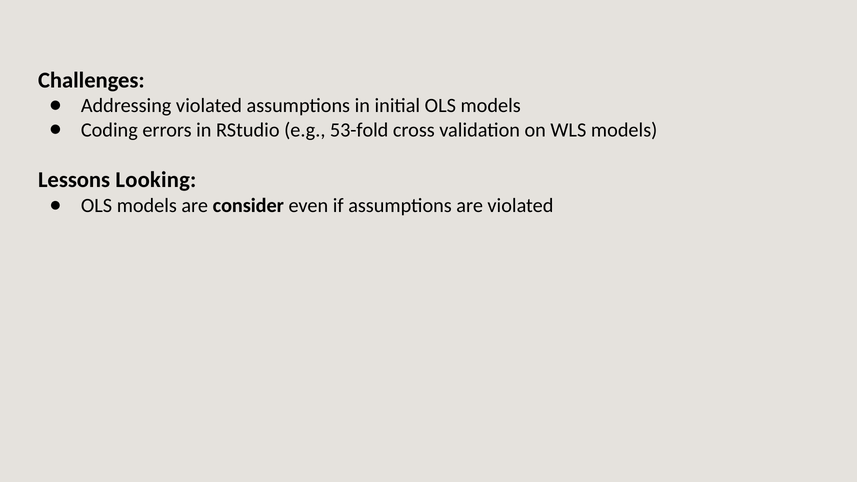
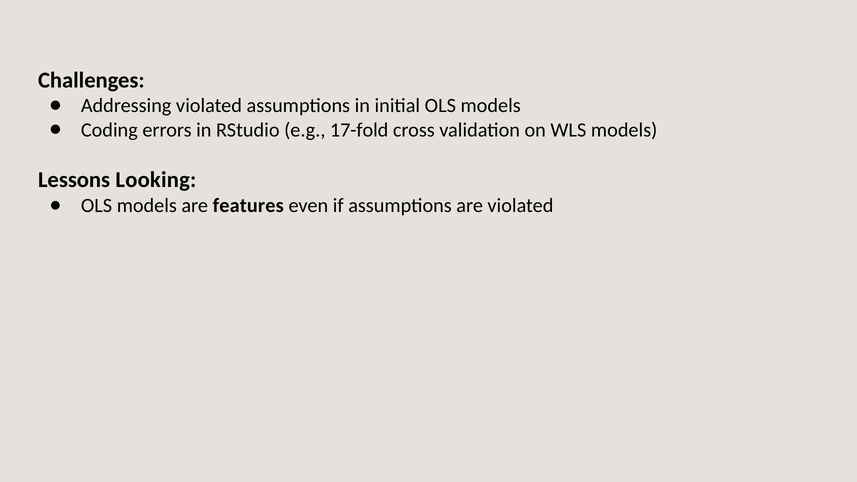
53-fold: 53-fold -> 17-fold (359, 130)
consider: consider -> features (248, 206)
